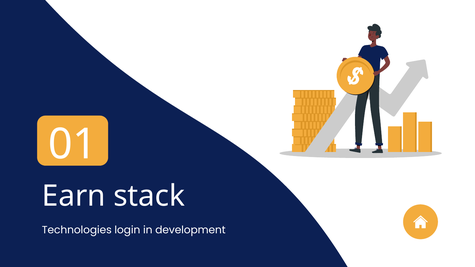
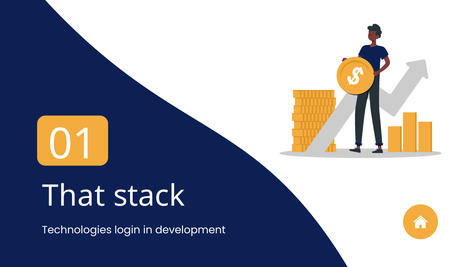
Earn: Earn -> That (74, 196)
